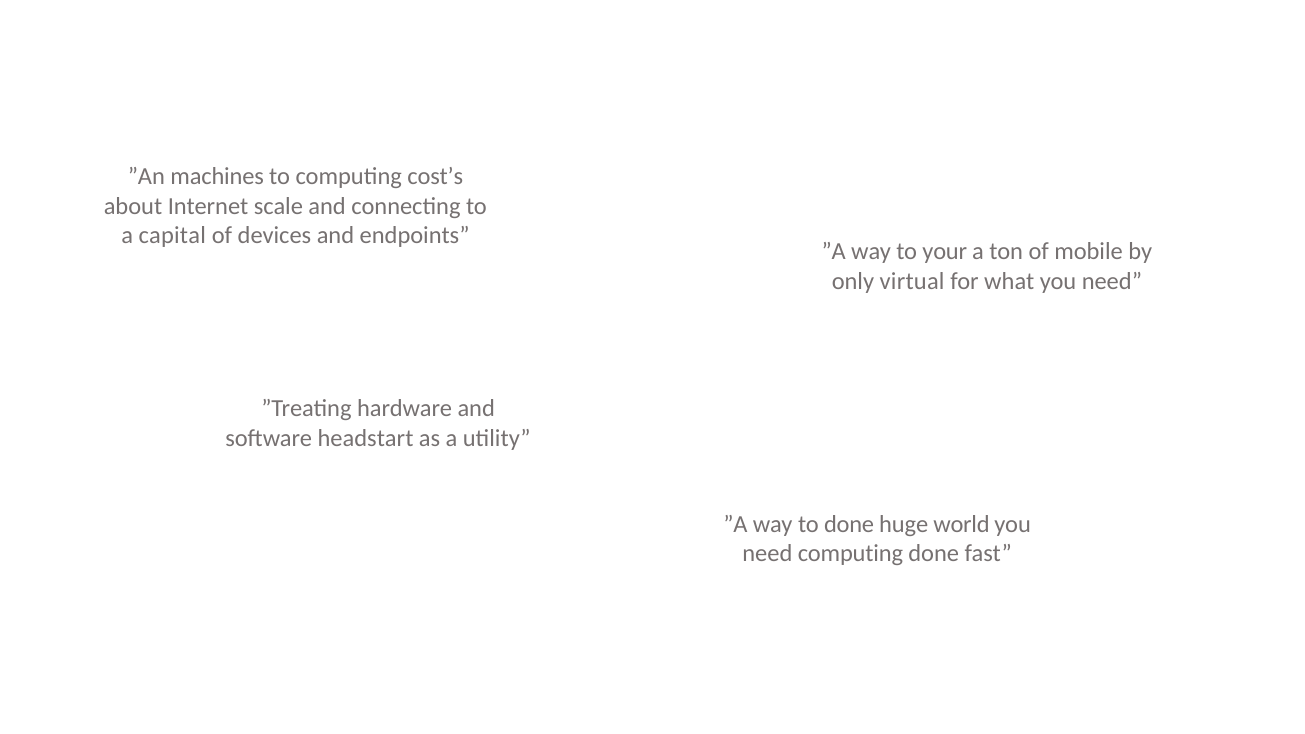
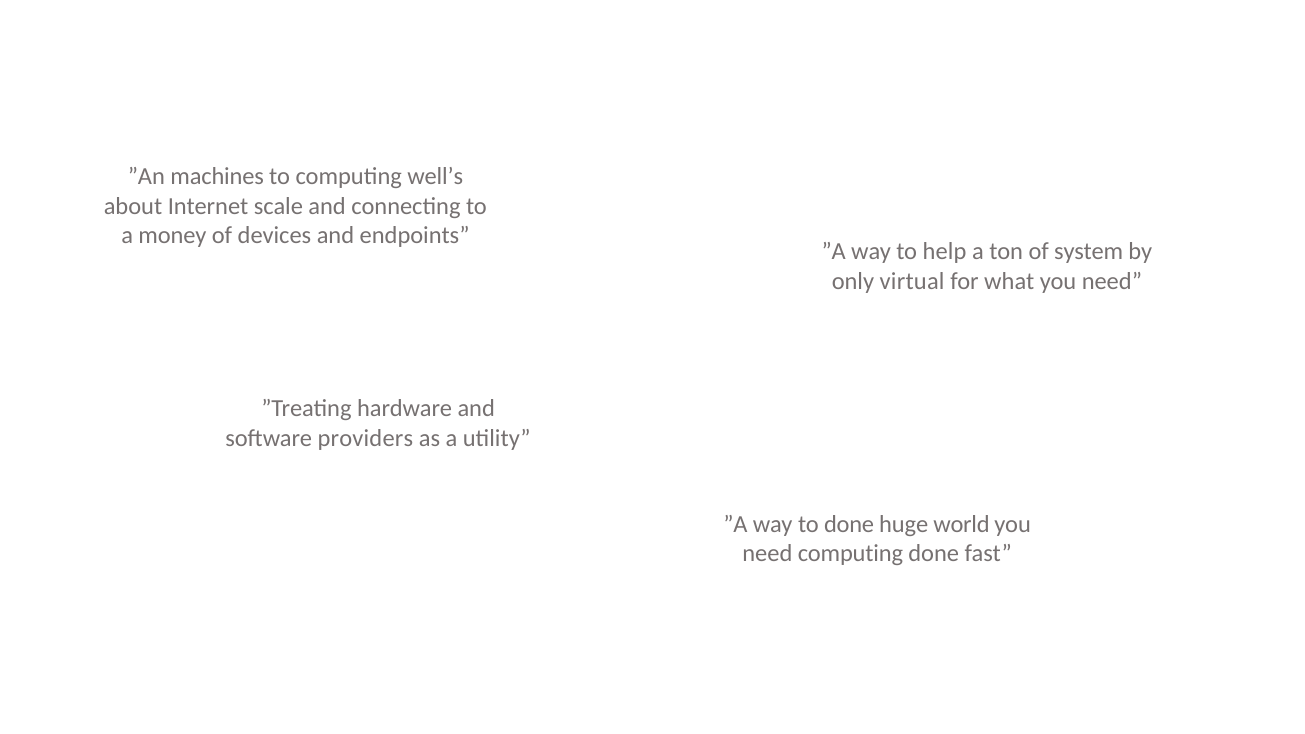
cost’s: cost’s -> well’s (435, 177)
capital: capital -> money (172, 235)
your: your -> help (945, 252)
mobile: mobile -> system (1089, 252)
headstart: headstart -> providers (365, 438)
